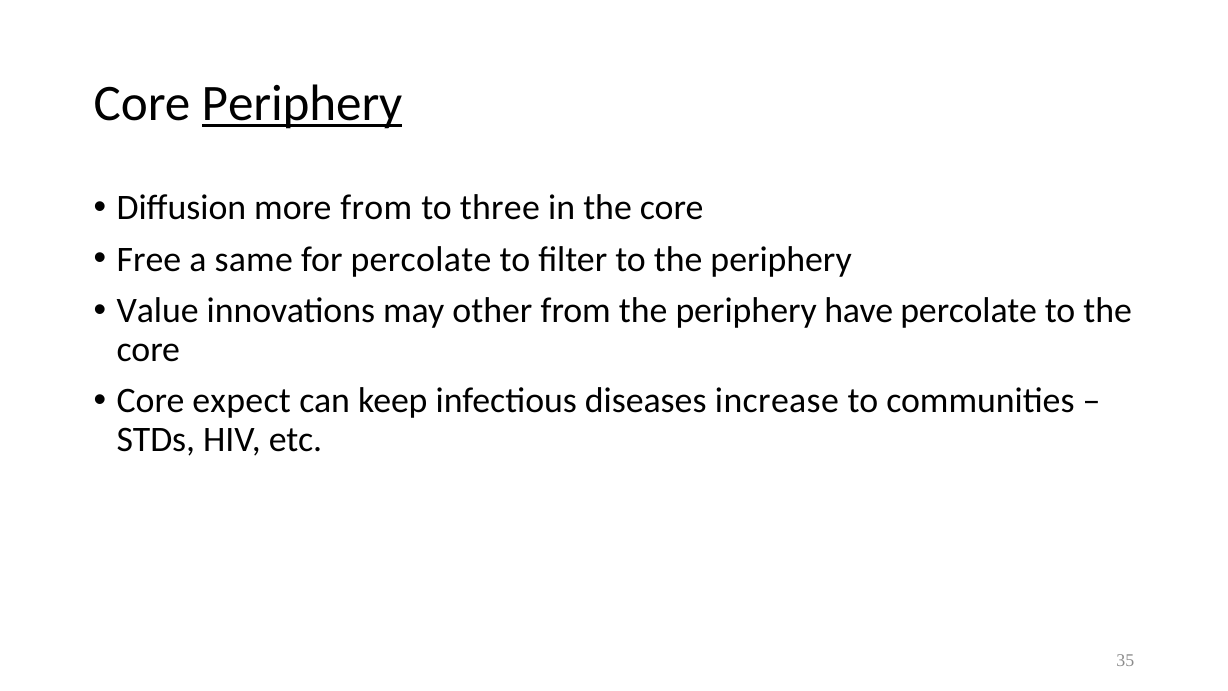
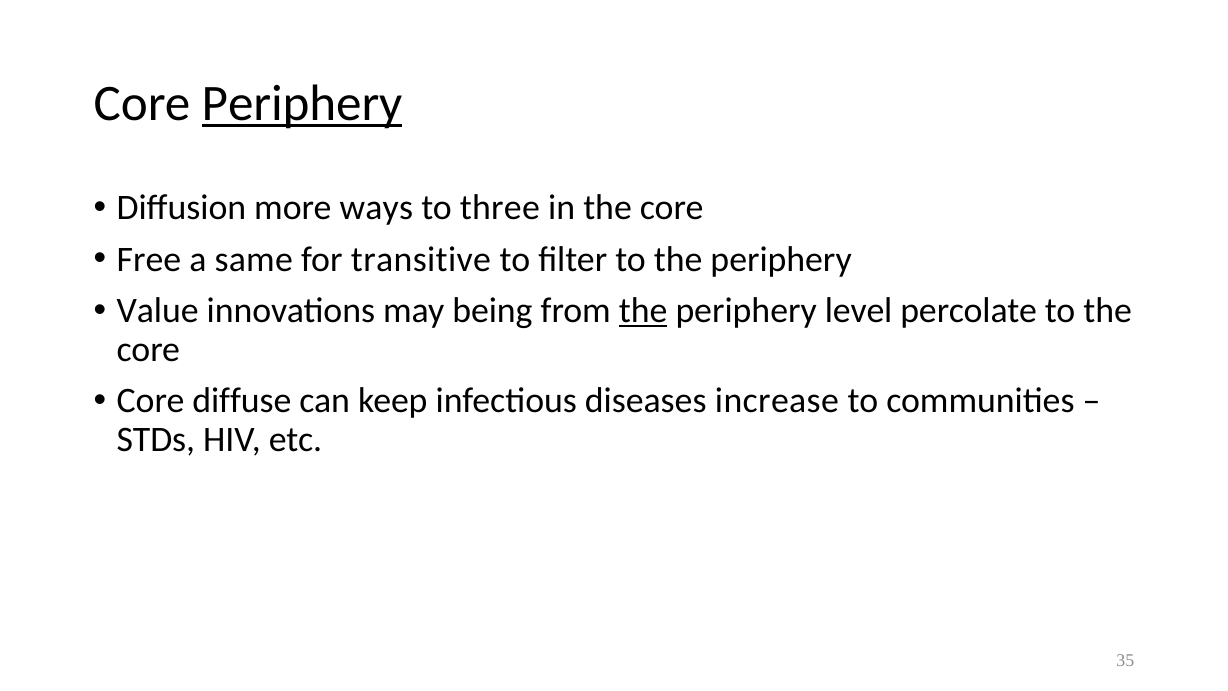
more from: from -> ways (376, 208)
for percolate: percolate -> transitive (421, 259)
other: other -> being (492, 311)
the underline: none -> present (643, 311)
have: have -> level (859, 311)
expect: expect -> diffuse (242, 401)
